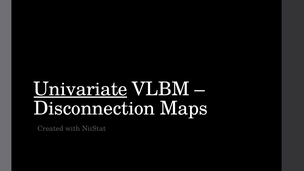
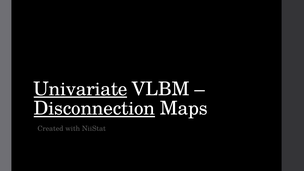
Disconnection underline: none -> present (94, 108)
